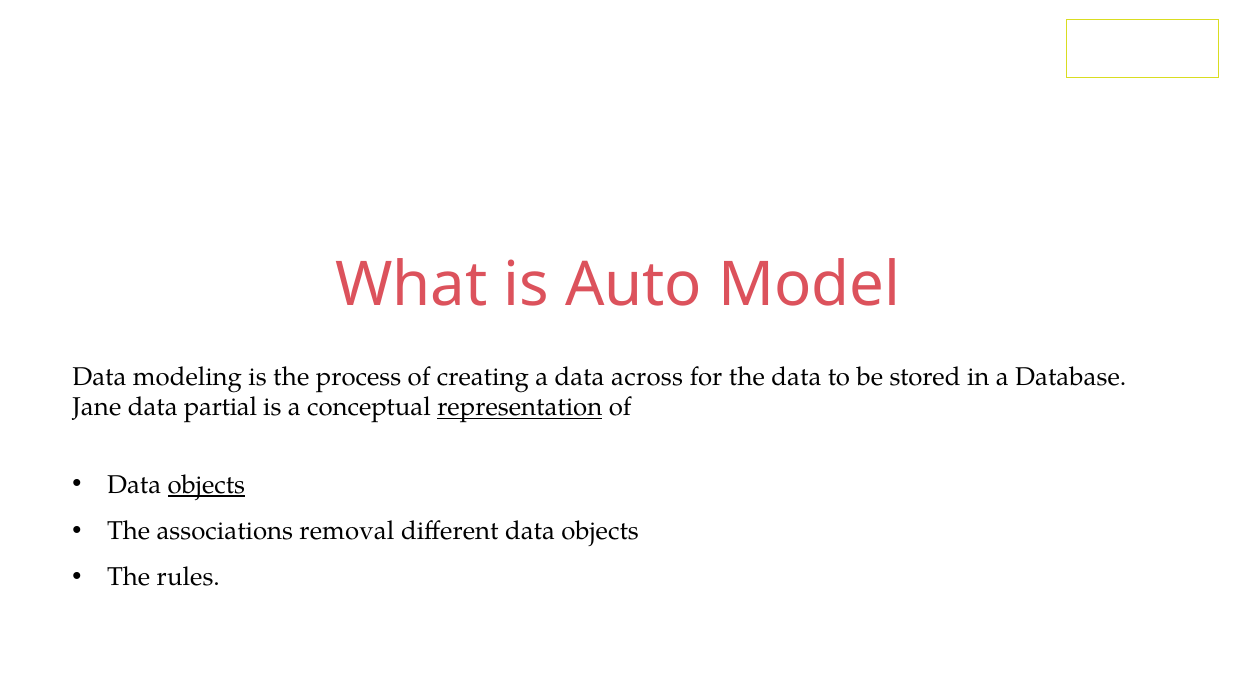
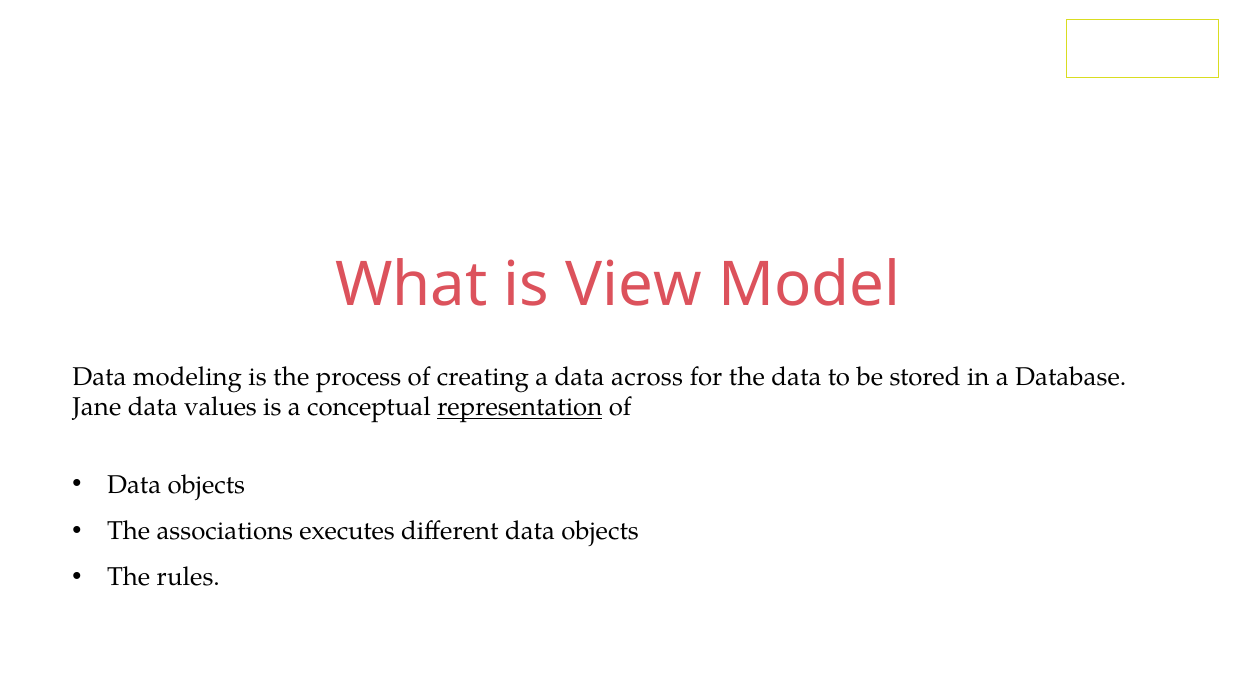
Auto: Auto -> View (634, 285)
partial: partial -> values (220, 408)
objects underline: present -> none (206, 485)
removal: removal -> executes (347, 531)
